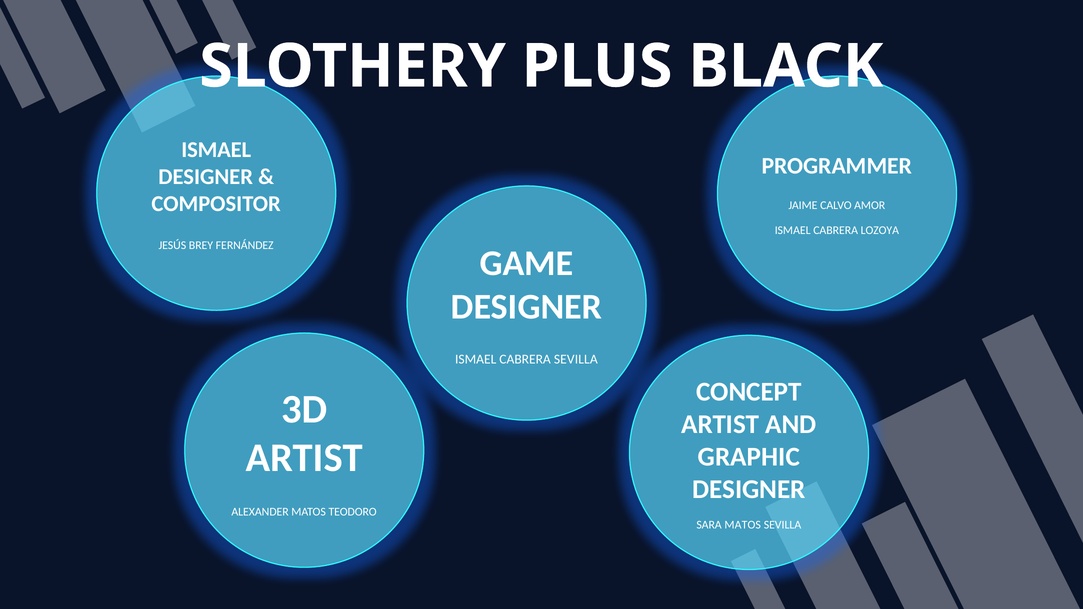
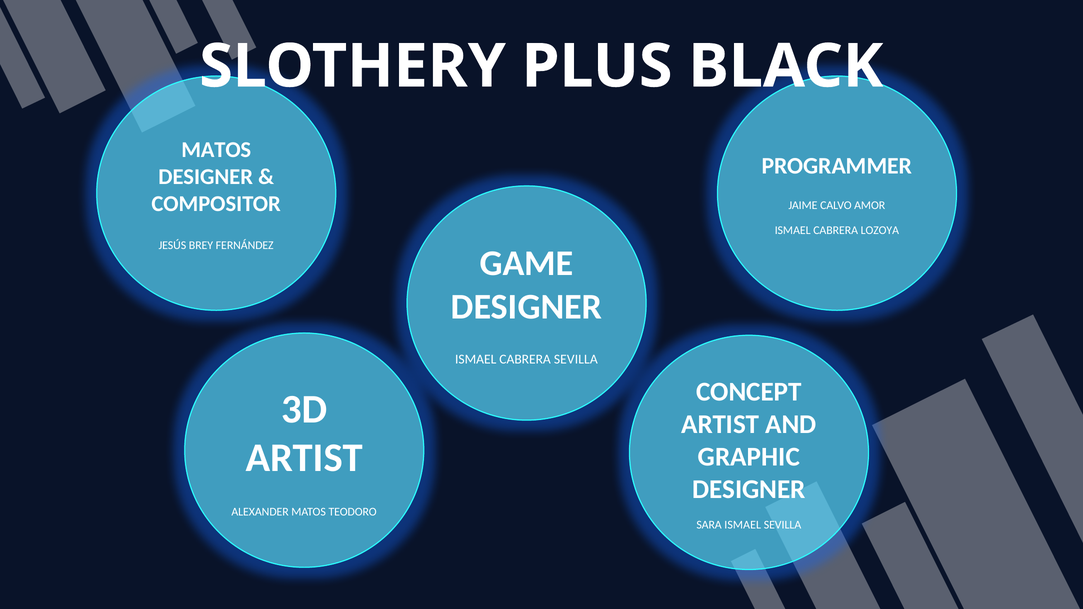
ISMAEL: ISMAEL -> MATOS (216, 150)
SARA MATOS: MATOS -> ISMAEL (743, 525)
